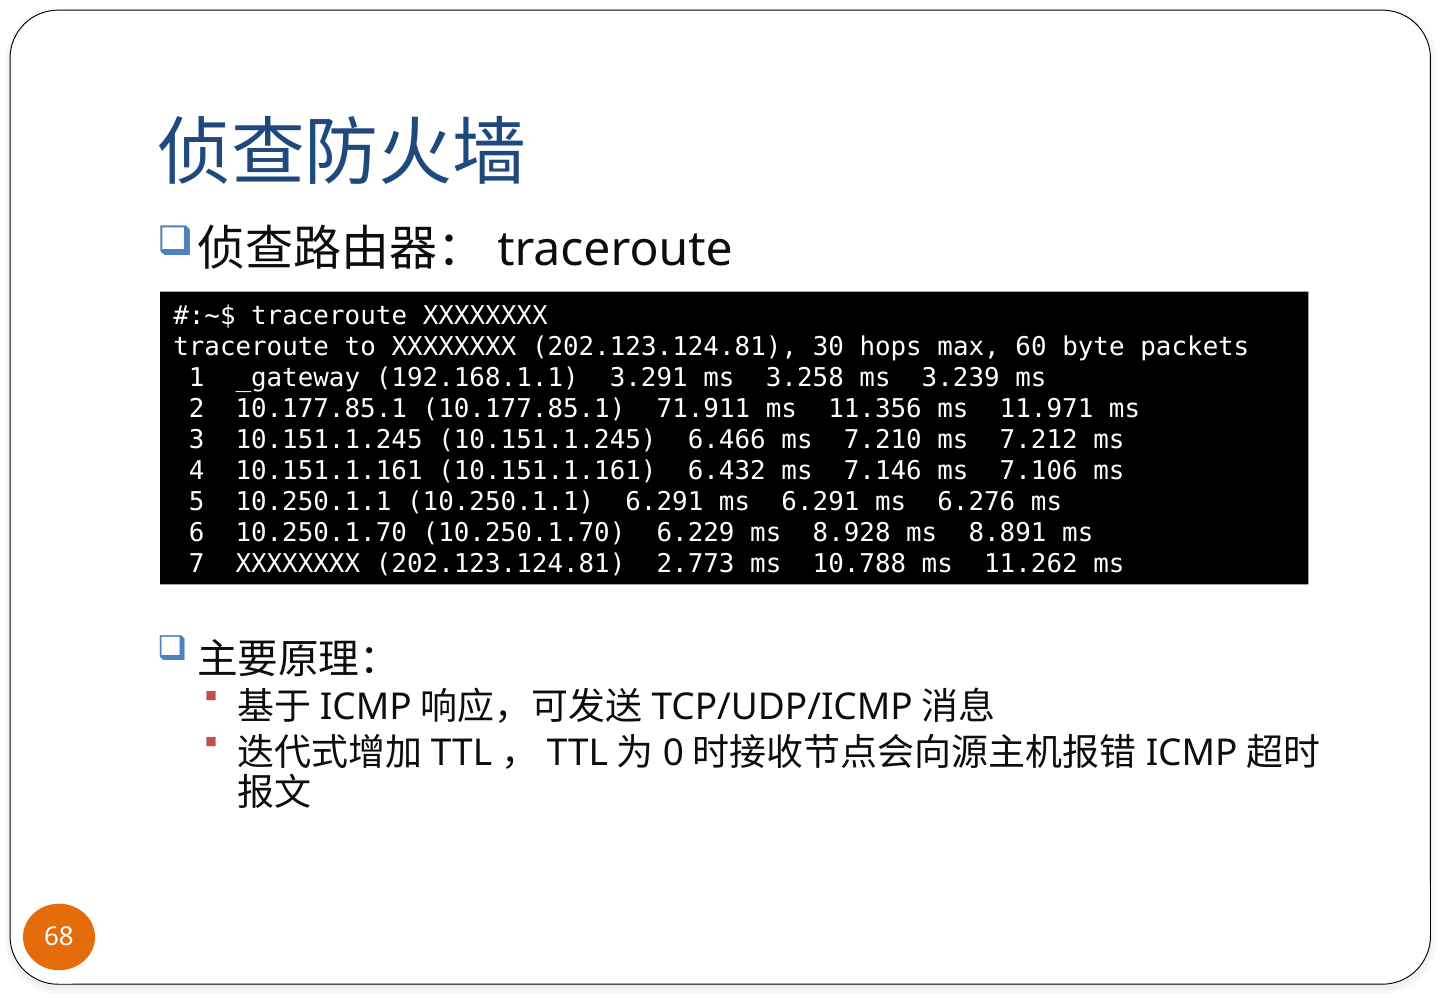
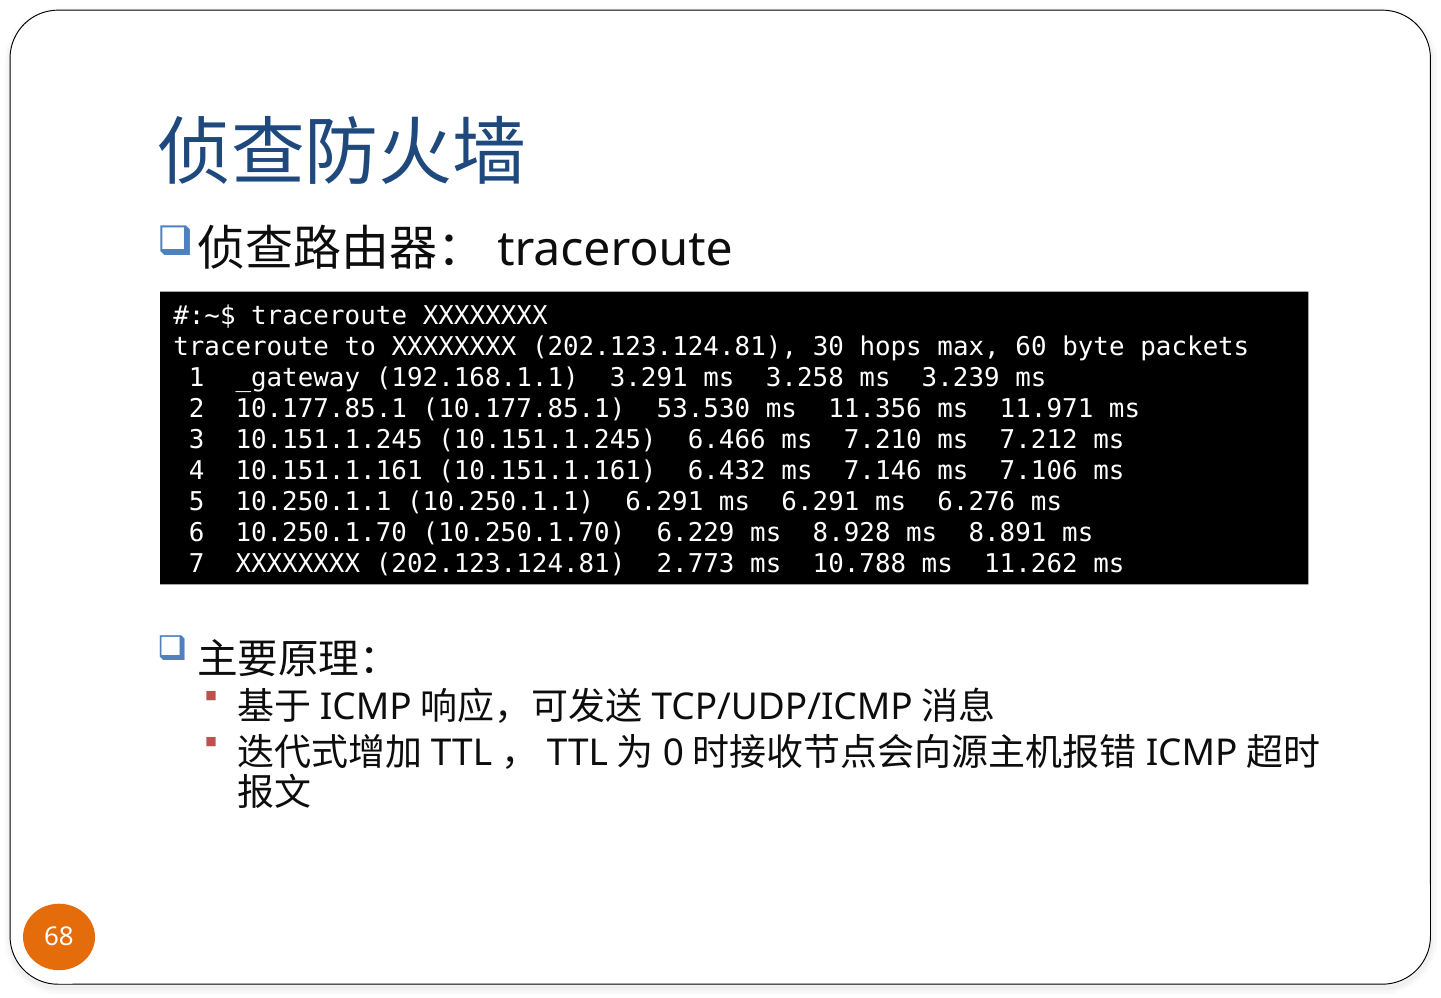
71.911: 71.911 -> 53.530 (703, 409)
